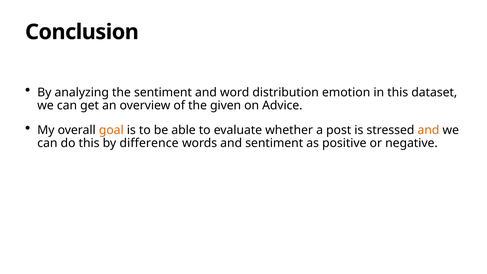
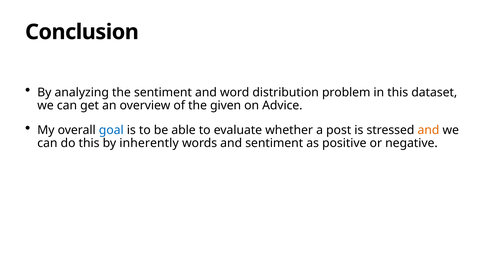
emotion: emotion -> problem (346, 92)
goal colour: orange -> blue (111, 130)
difference: difference -> inherently (149, 143)
